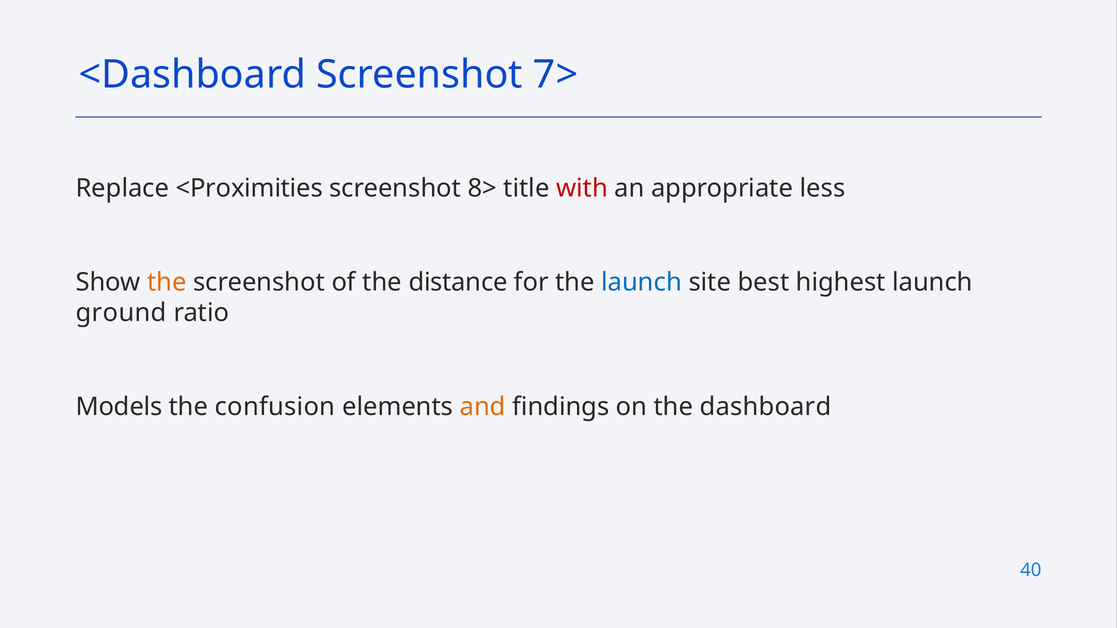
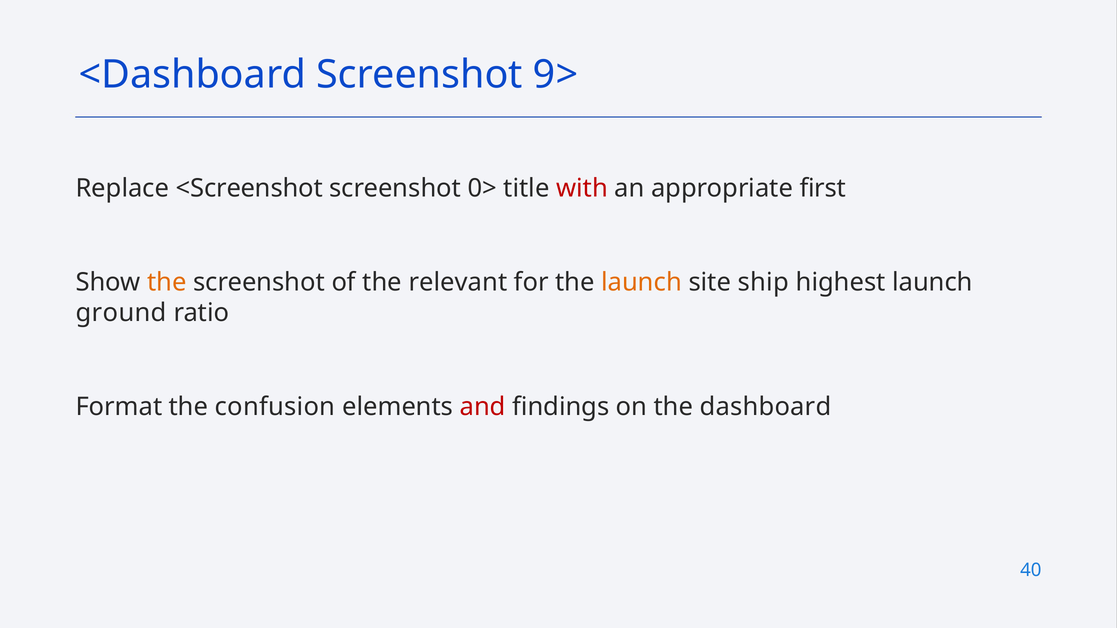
7>: 7> -> 9> (556, 75)
<Proximities: <Proximities -> <Screenshot (249, 189)
8>: 8> -> 0> (482, 189)
less: less -> first (823, 189)
distance: distance -> relevant (458, 282)
launch colour: blue -> orange (642, 282)
best: best -> ship (763, 282)
Models: Models -> Format (119, 407)
and colour: orange -> red (483, 407)
